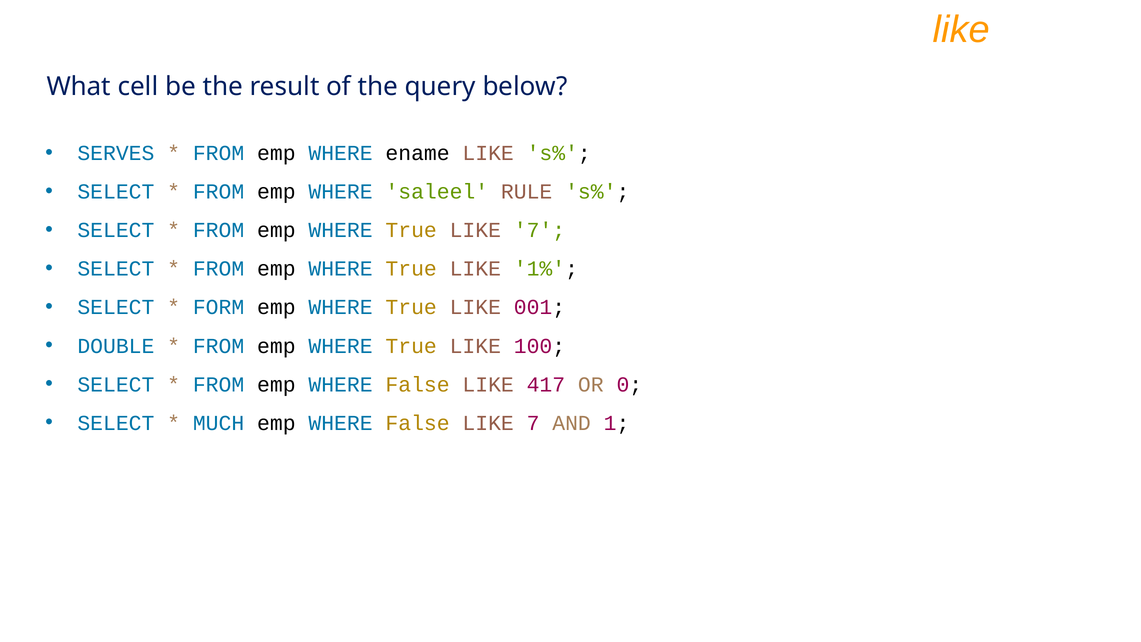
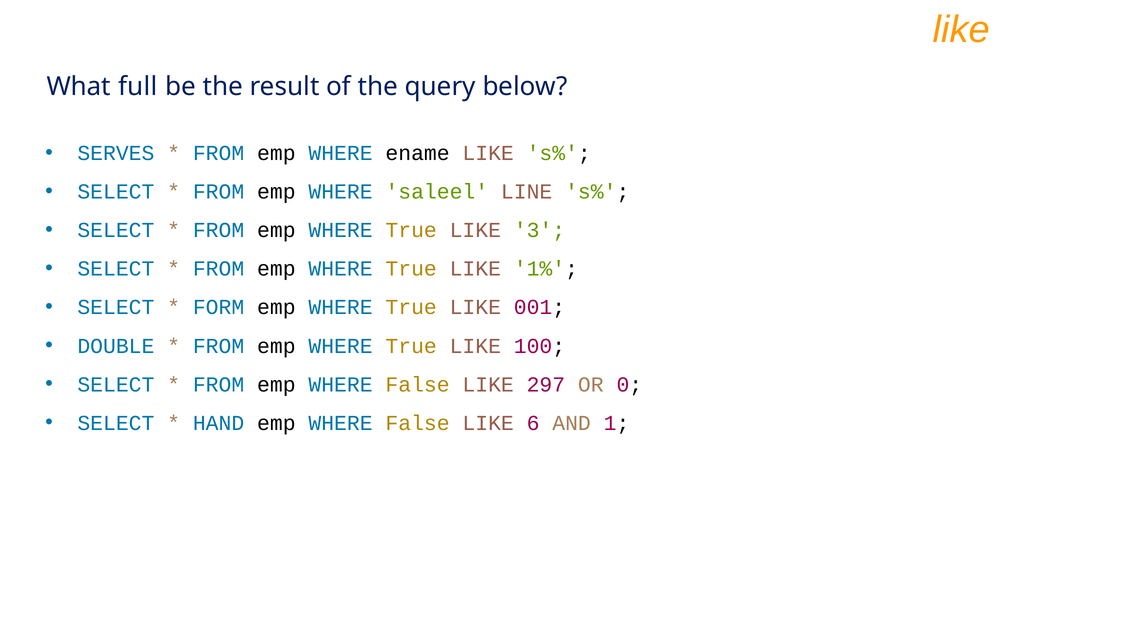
cell: cell -> full (138, 87)
RULE: RULE -> LINE (527, 192)
True LIKE 7: 7 -> 3 (539, 230)
417: 417 -> 297 (546, 384)
MUCH: MUCH -> HAND (219, 423)
False LIKE 7: 7 -> 6 (533, 423)
